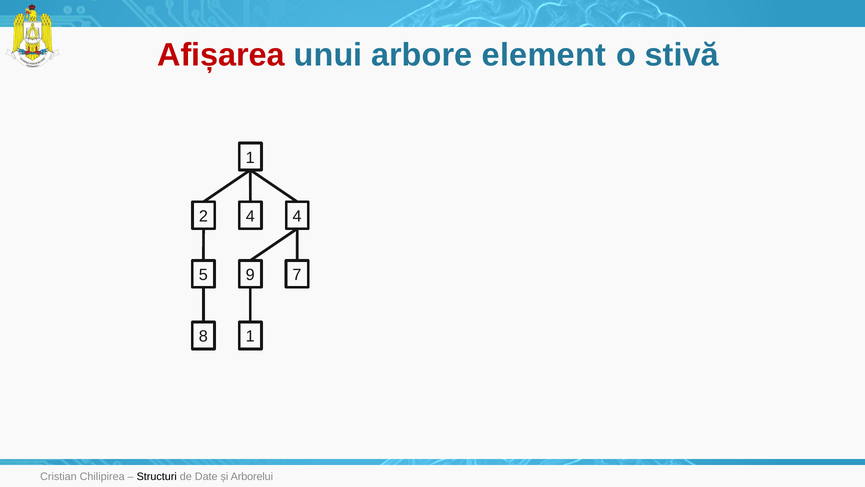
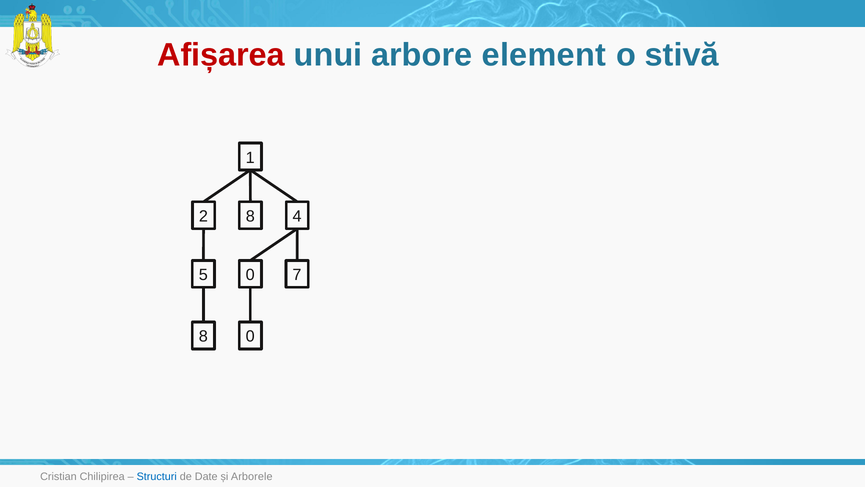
2 4: 4 -> 8 (250, 216)
5 9: 9 -> 0 (250, 275)
8 1: 1 -> 0 (250, 336)
Structuri colour: black -> blue (157, 476)
Arborelui: Arborelui -> Arborele (252, 476)
